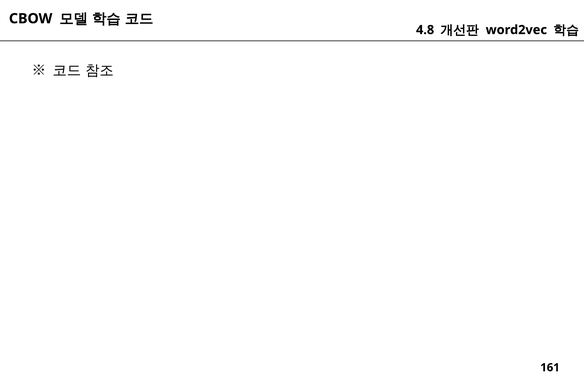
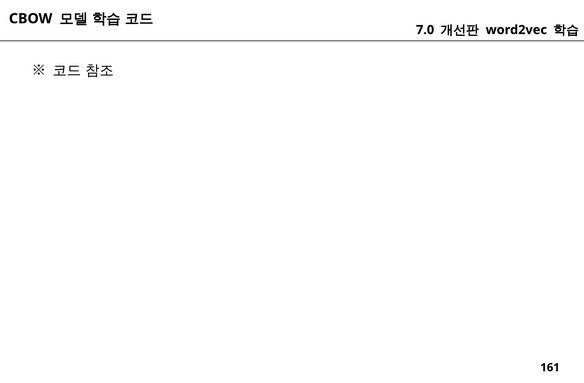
4.8: 4.8 -> 7.0 (425, 30)
